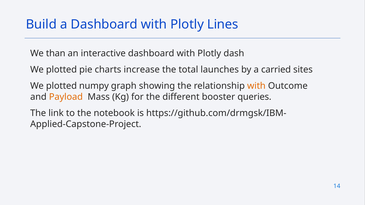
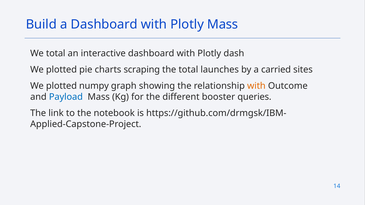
Plotly Lines: Lines -> Mass (223, 24)
We than: than -> total (56, 54)
increase: increase -> scraping (142, 70)
Payload colour: orange -> blue (66, 97)
